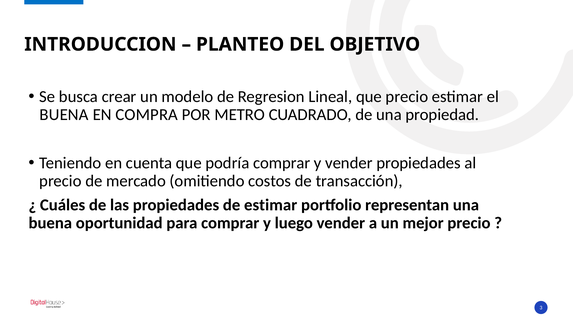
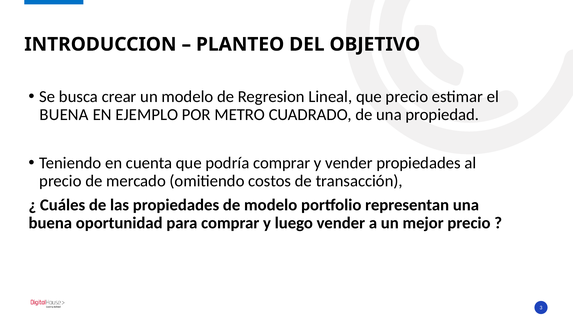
COMPRA: COMPRA -> EJEMPLO (147, 115)
de estimar: estimar -> modelo (271, 205)
